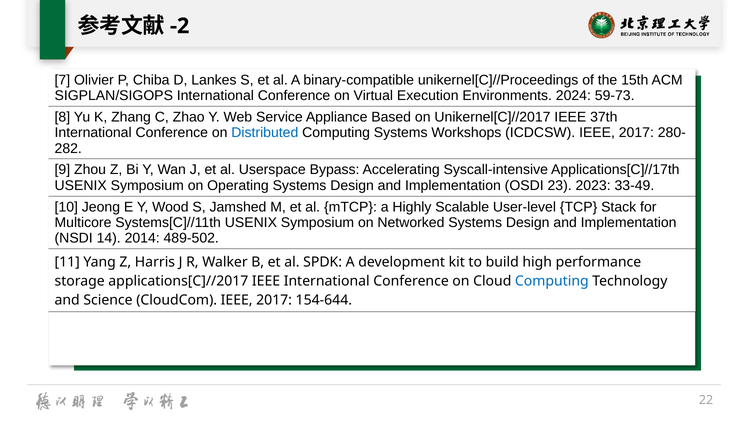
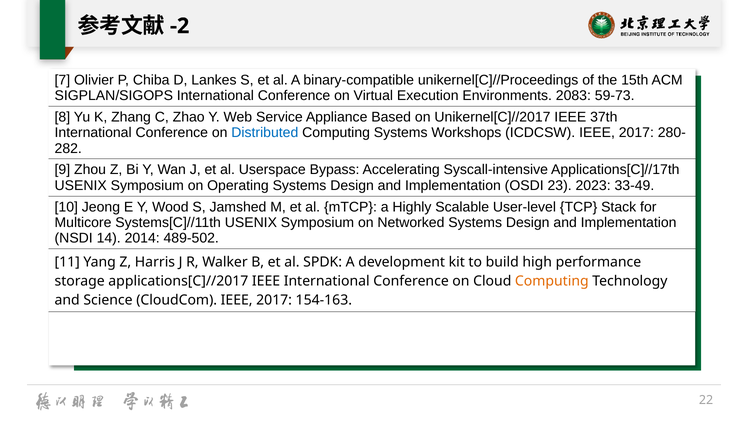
2024: 2024 -> 2083 (573, 96)
Computing colour: blue -> orange (552, 281)
154-644: 154-644 -> 154-163 (324, 300)
